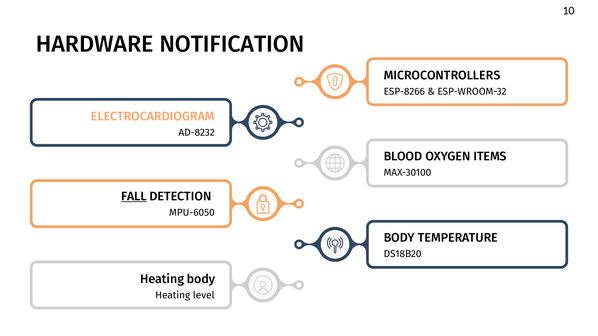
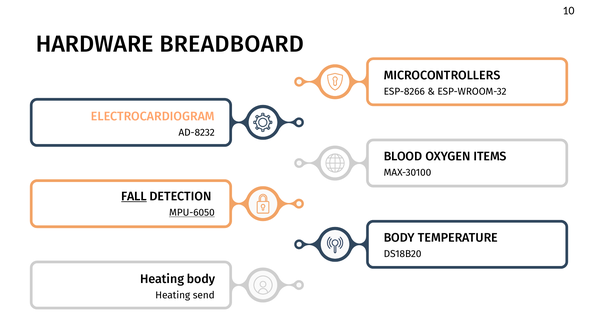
NOTIFICATION: NOTIFICATION -> BREADBOARD (232, 44)
MPU-6050 underline: none -> present (192, 213)
level: level -> send (204, 295)
